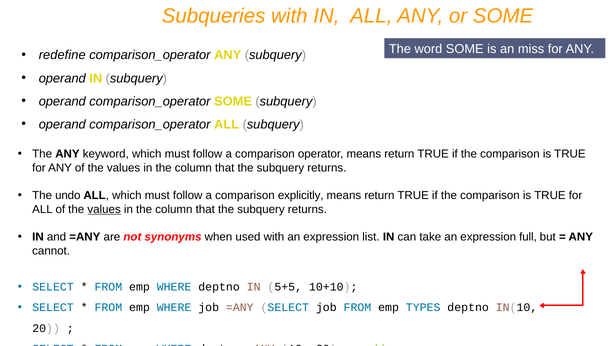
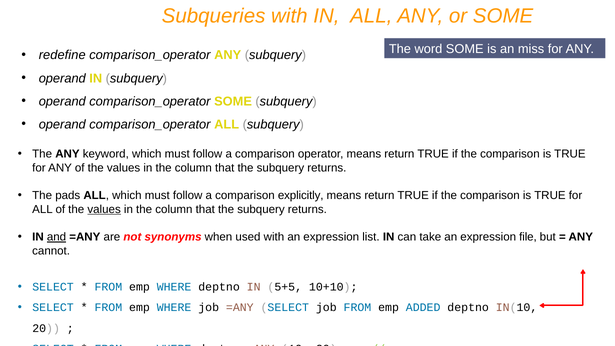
undo: undo -> pads (68, 195)
and underline: none -> present (57, 237)
full: full -> file (528, 237)
TYPES: TYPES -> ADDED (423, 308)
